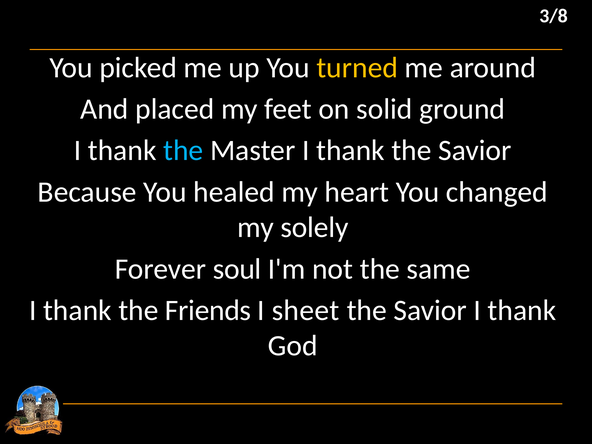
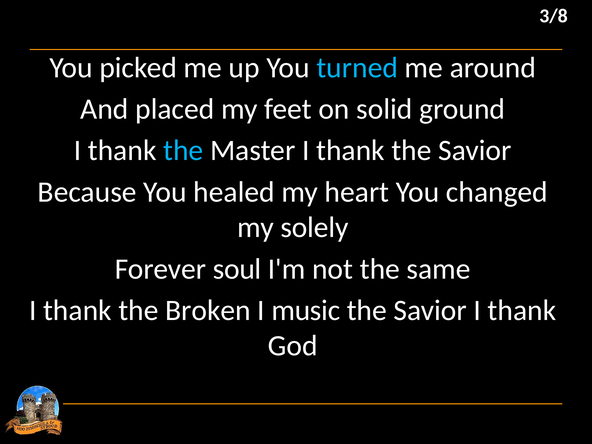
turned colour: yellow -> light blue (357, 68)
Friends: Friends -> Broken (208, 310)
sheet: sheet -> music (306, 310)
